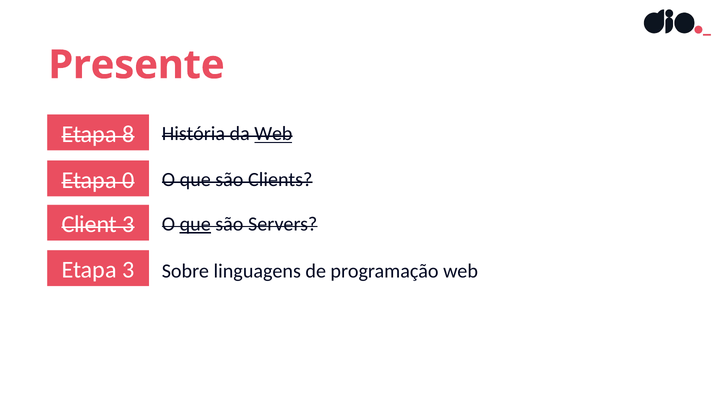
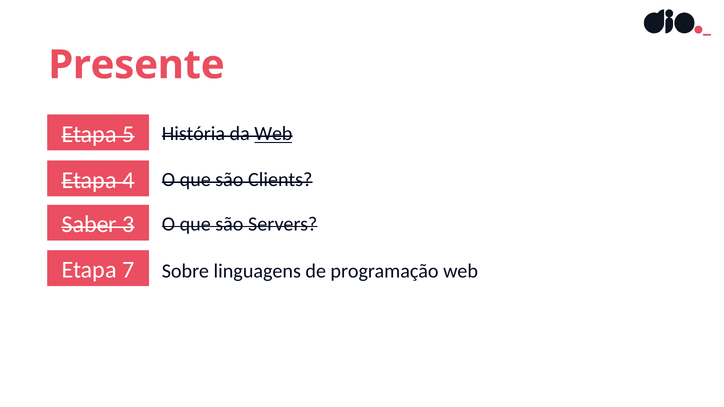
8: 8 -> 5 (128, 134)
0: 0 -> 4 (128, 180)
Client: Client -> Saber (89, 225)
que underline: present -> none (195, 224)
Etapa 3: 3 -> 7 (128, 270)
